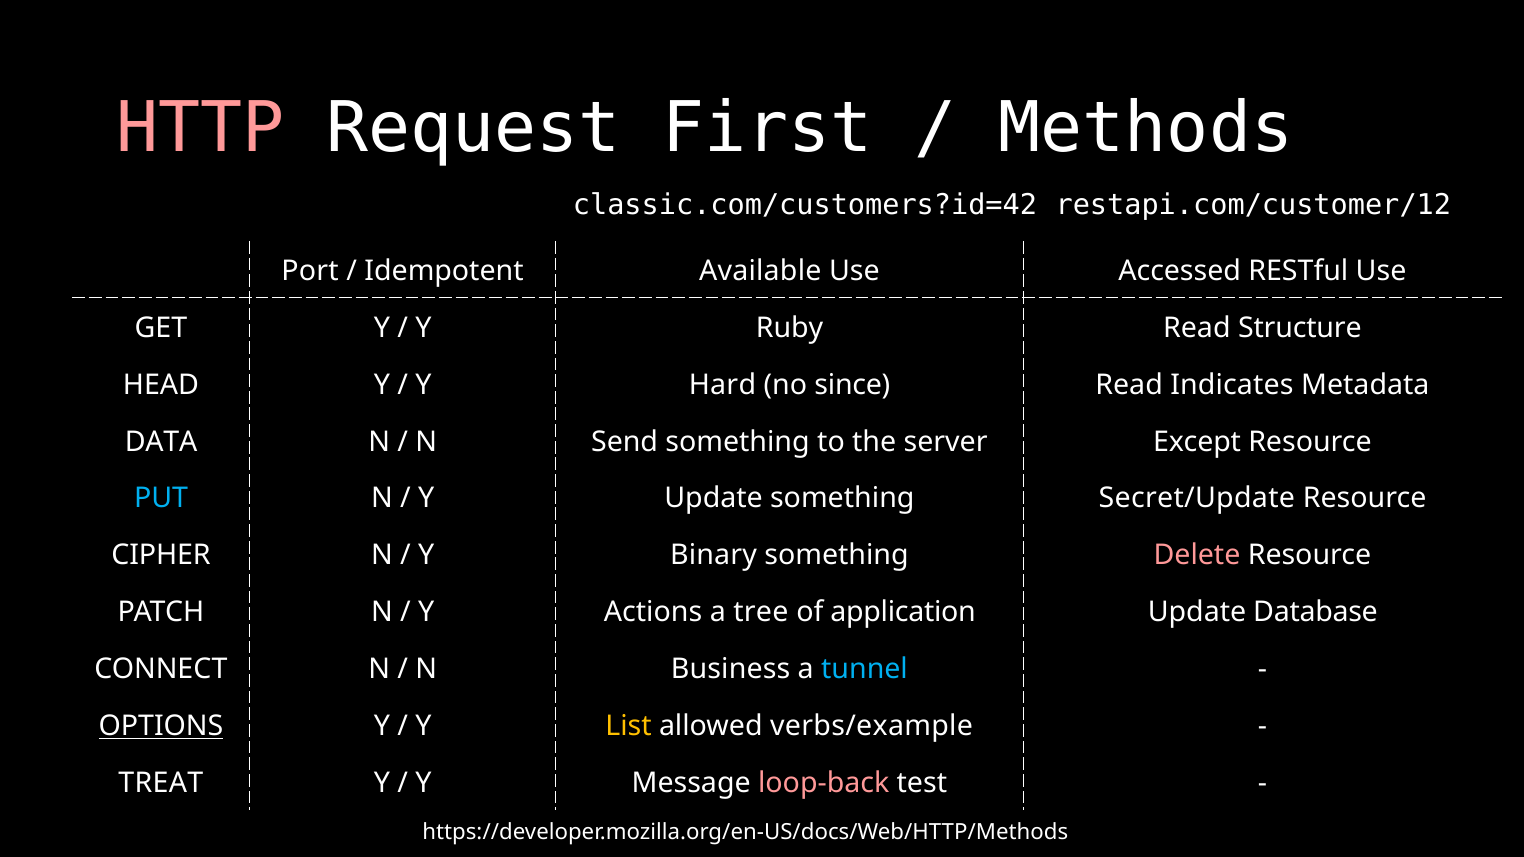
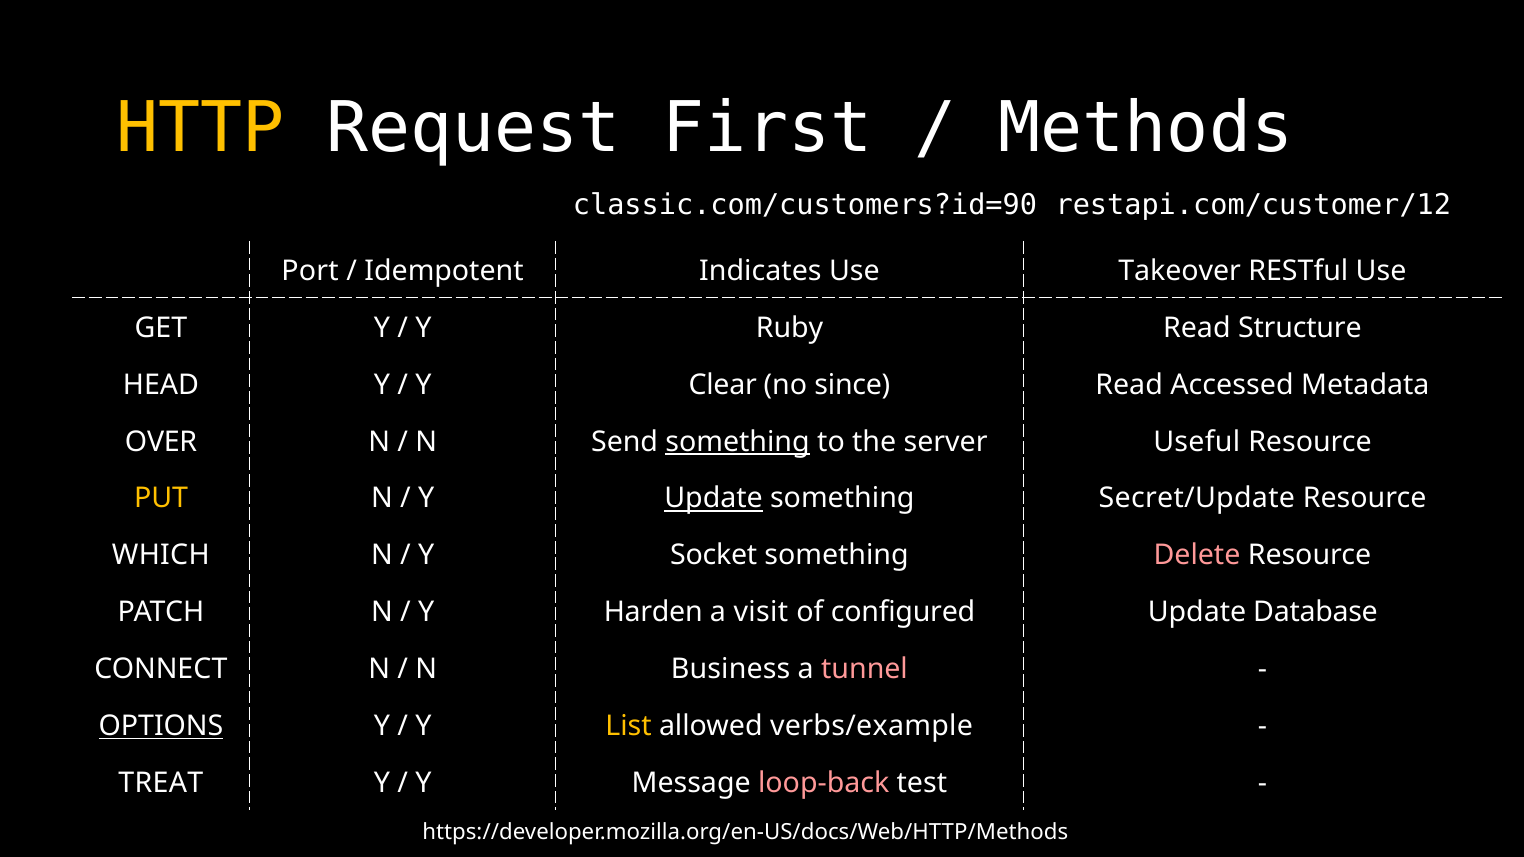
HTTP colour: pink -> yellow (200, 128)
classic.com/customers?id=42: classic.com/customers?id=42 -> classic.com/customers?id=90 (805, 205)
Available: Available -> Indicates (760, 271)
Accessed: Accessed -> Takeover (1180, 271)
Hard: Hard -> Clear (723, 385)
Indicates: Indicates -> Accessed (1232, 385)
DATA: DATA -> OVER (161, 442)
something underline: none -> present (738, 442)
Except: Except -> Useful (1197, 442)
PUT colour: light blue -> yellow (161, 499)
Update underline: none -> present (714, 499)
CIPHER: CIPHER -> WHICH (161, 556)
Binary: Binary -> Socket (714, 556)
Actions: Actions -> Harden (653, 613)
tree: tree -> visit (761, 613)
application: application -> configured (903, 613)
tunnel colour: light blue -> pink (865, 669)
